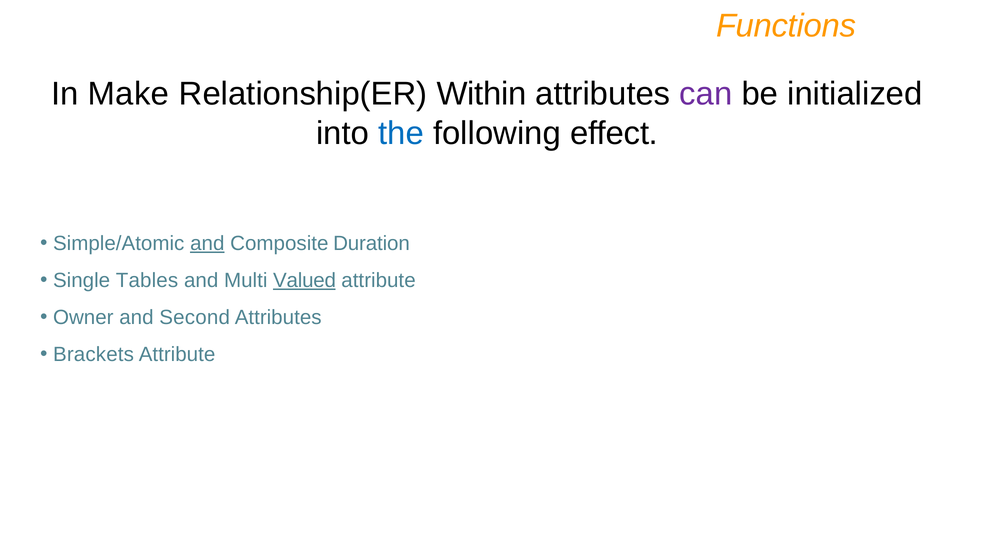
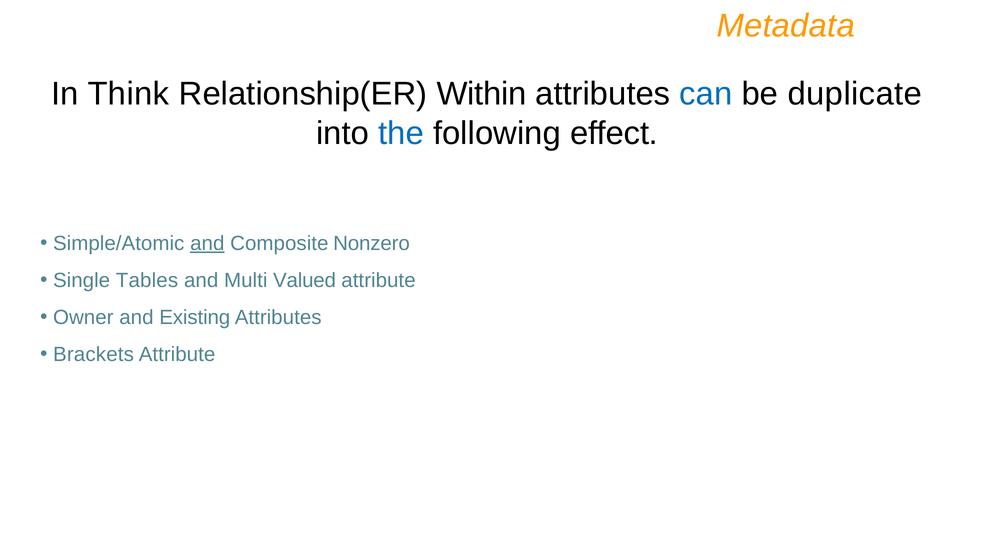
Functions: Functions -> Metadata (786, 26)
Make: Make -> Think (128, 94)
can colour: purple -> blue (706, 94)
initialized: initialized -> duplicate (855, 94)
Duration: Duration -> Nonzero (371, 243)
Valued underline: present -> none (305, 280)
Second: Second -> Existing (195, 317)
